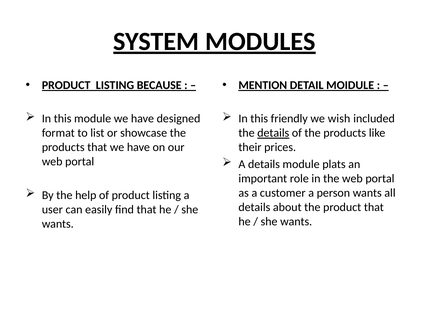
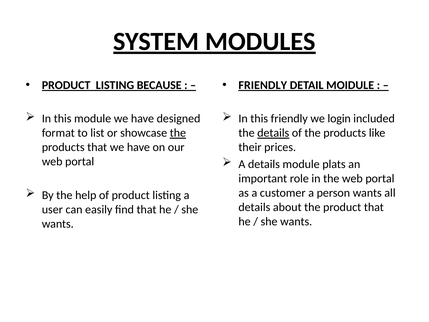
MENTION: MENTION -> FRIENDLY (263, 85)
wish: wish -> login (339, 119)
the underline: none -> present (178, 133)
